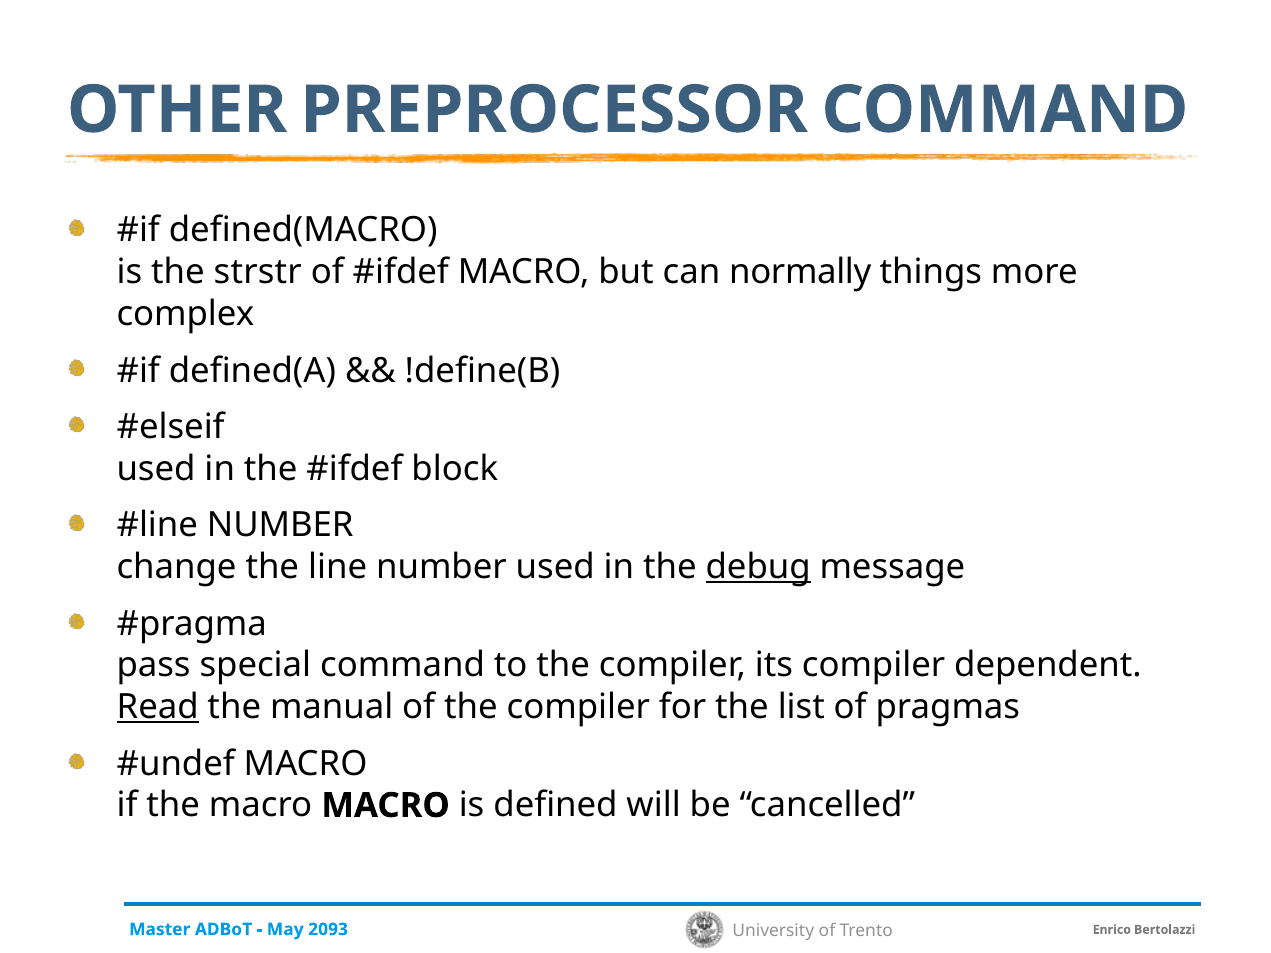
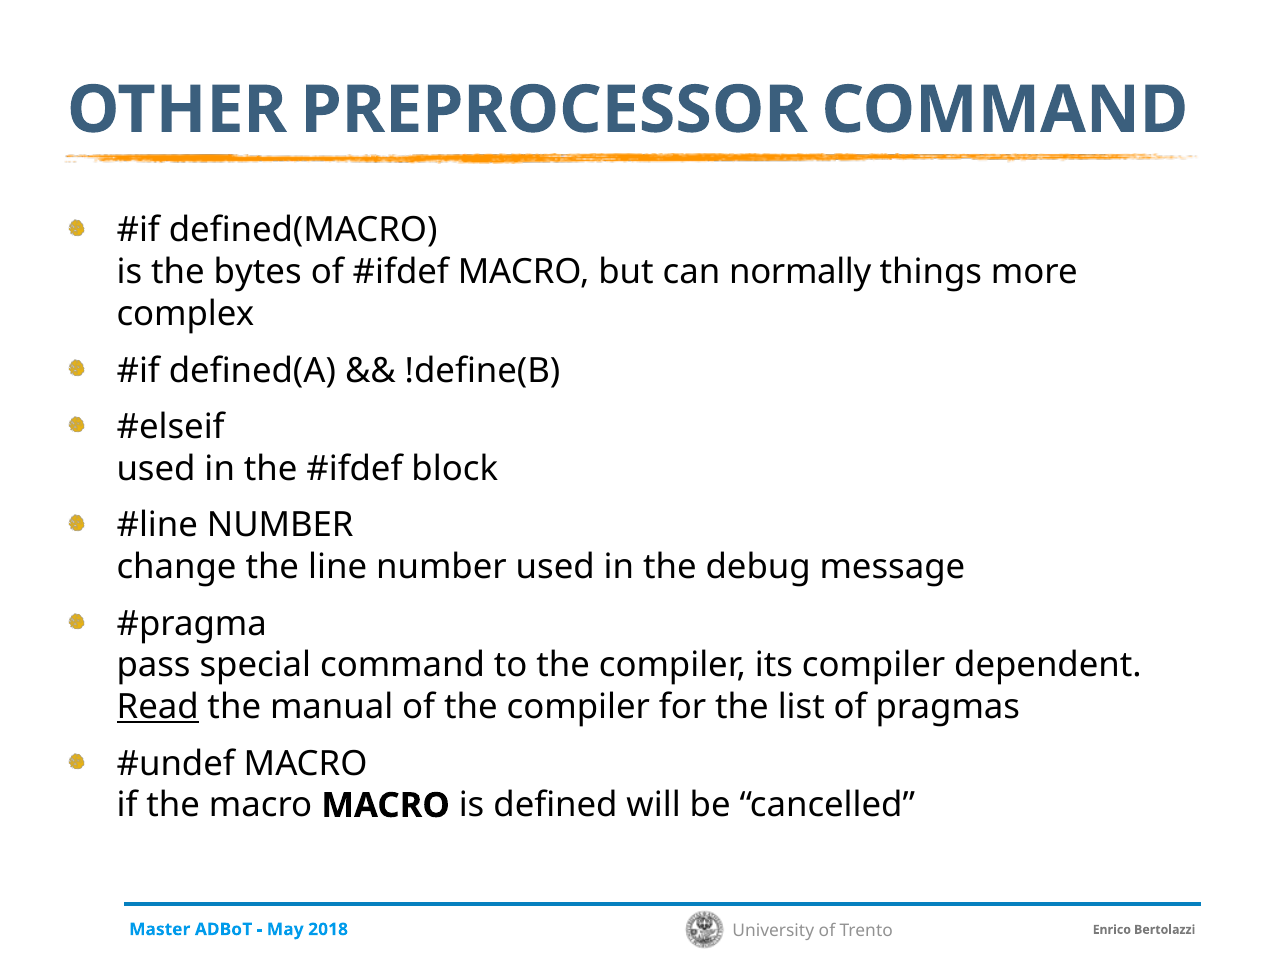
strstr: strstr -> bytes (258, 272)
debug underline: present -> none (758, 567)
2093: 2093 -> 2018 (328, 930)
